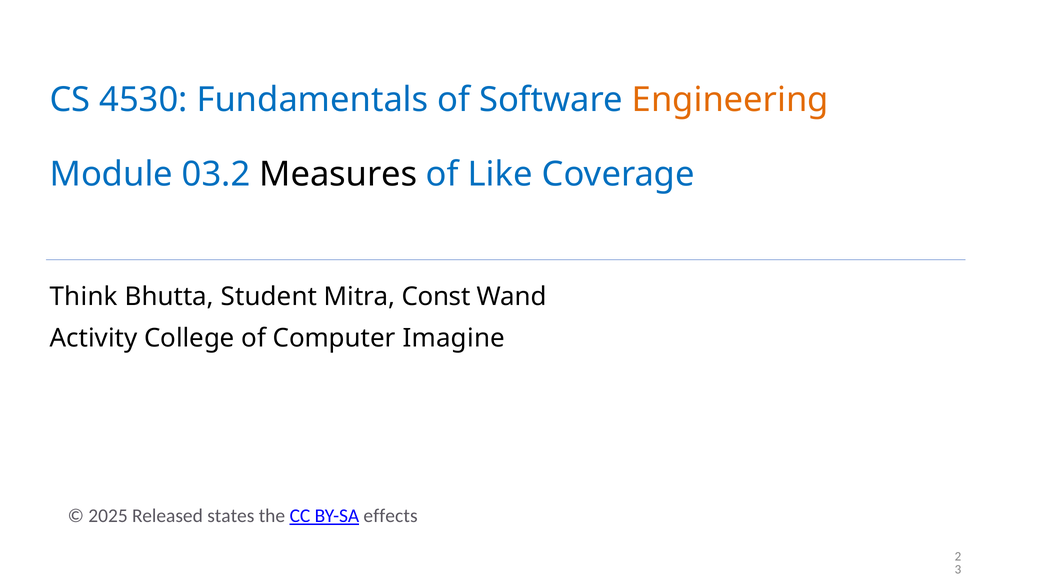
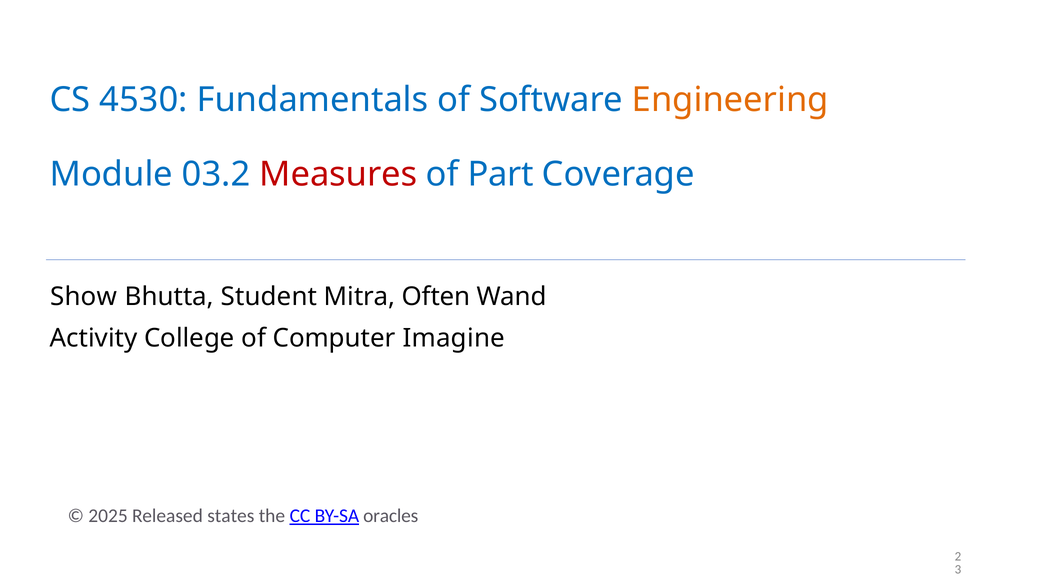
Measures colour: black -> red (338, 175)
Like: Like -> Part (501, 175)
Think: Think -> Show (84, 297)
Const: Const -> Often (436, 297)
effects: effects -> oracles (391, 516)
